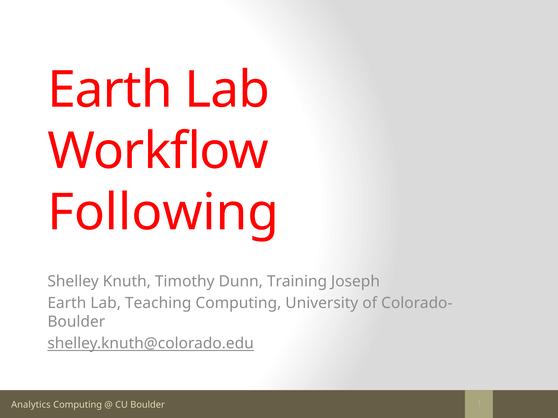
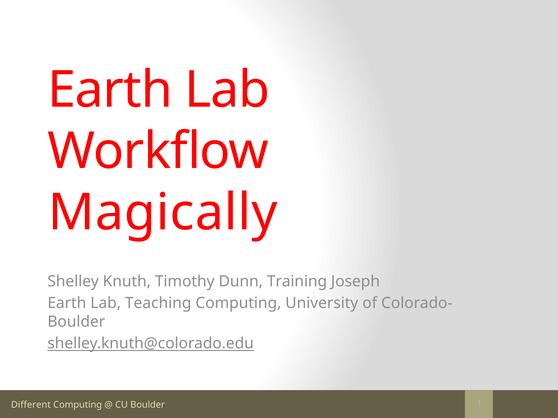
Following: Following -> Magically (163, 213)
Analytics: Analytics -> Different (31, 405)
